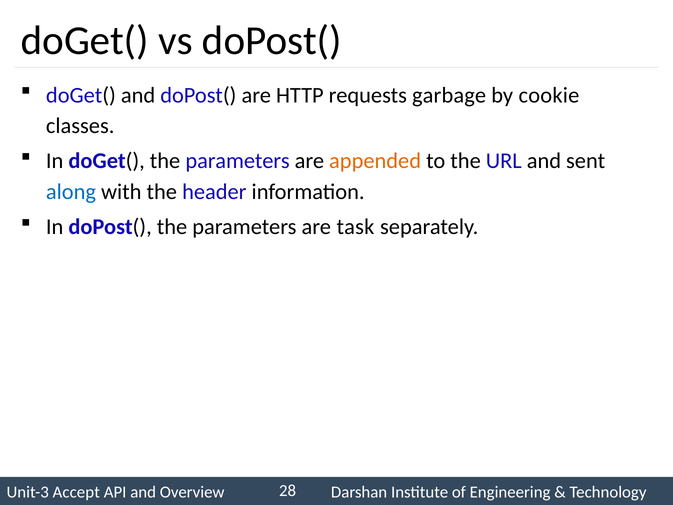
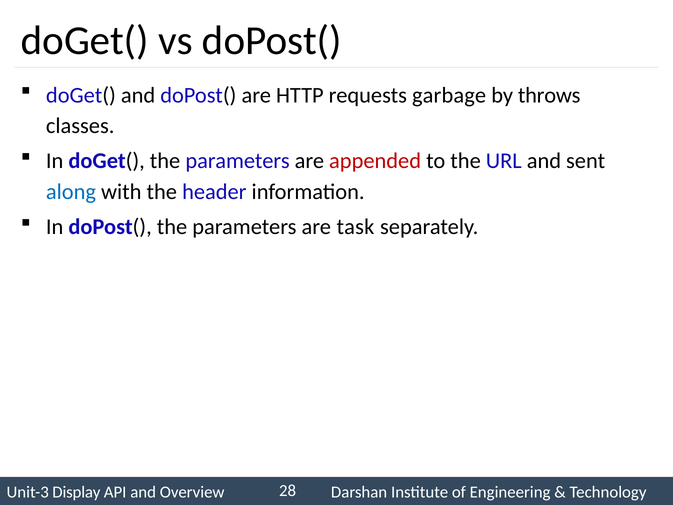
cookie: cookie -> throws (549, 95)
appended colour: orange -> red (375, 161)
Accept: Accept -> Display (76, 492)
